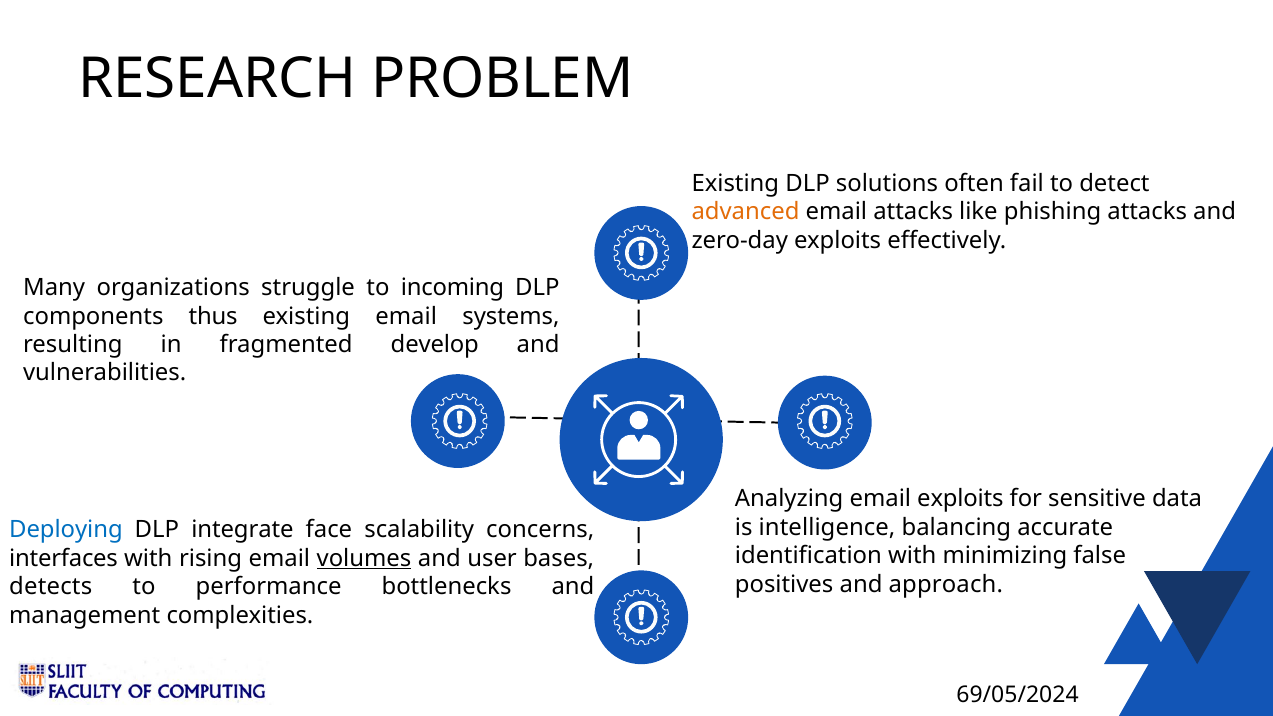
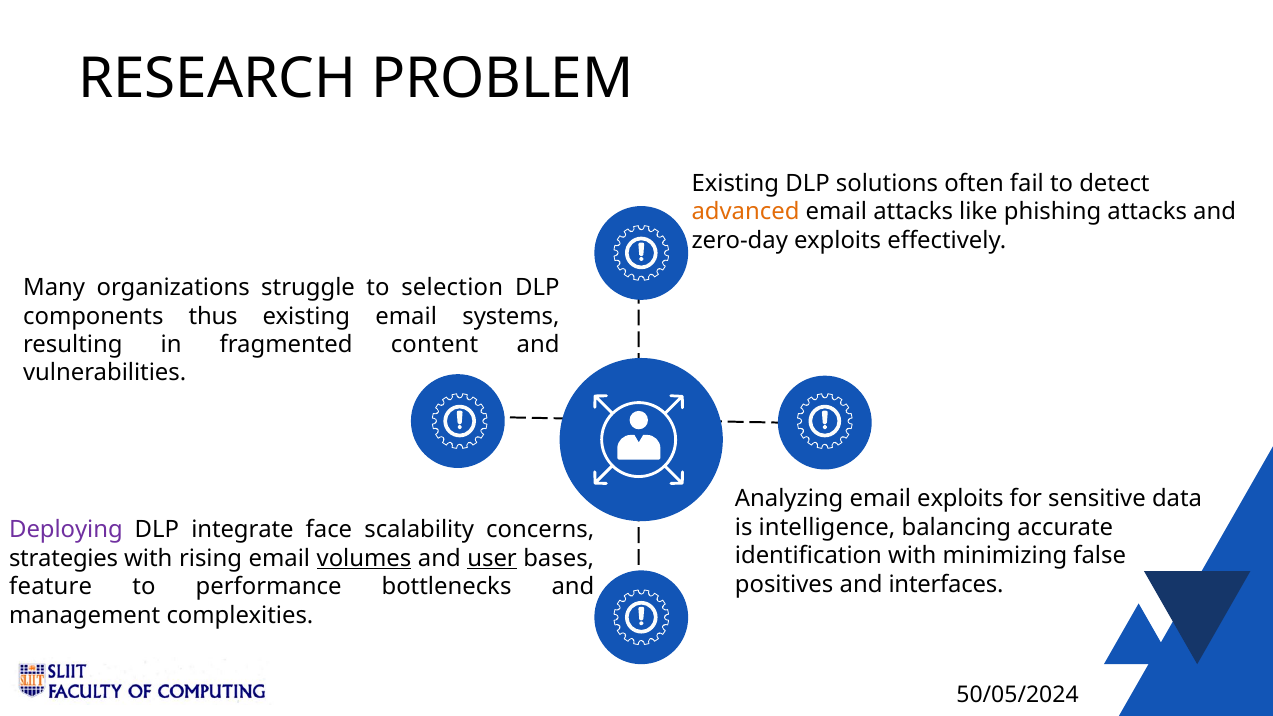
incoming: incoming -> selection (452, 288)
develop: develop -> content (435, 345)
Deploying colour: blue -> purple (66, 530)
interfaces: interfaces -> strategies (64, 559)
user underline: none -> present (492, 559)
approach: approach -> interfaces (946, 584)
detects: detects -> feature (51, 587)
69/05/2024: 69/05/2024 -> 50/05/2024 (1018, 695)
